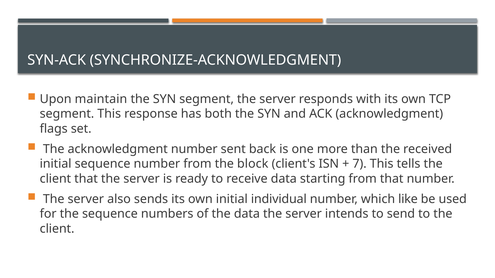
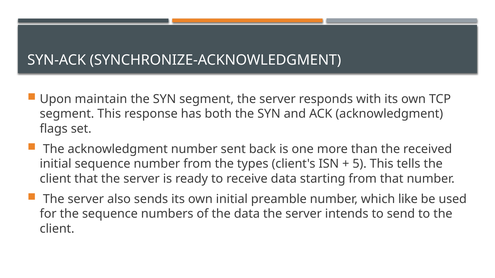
block: block -> types (253, 164)
7: 7 -> 5 (360, 164)
individual: individual -> preamble (279, 199)
